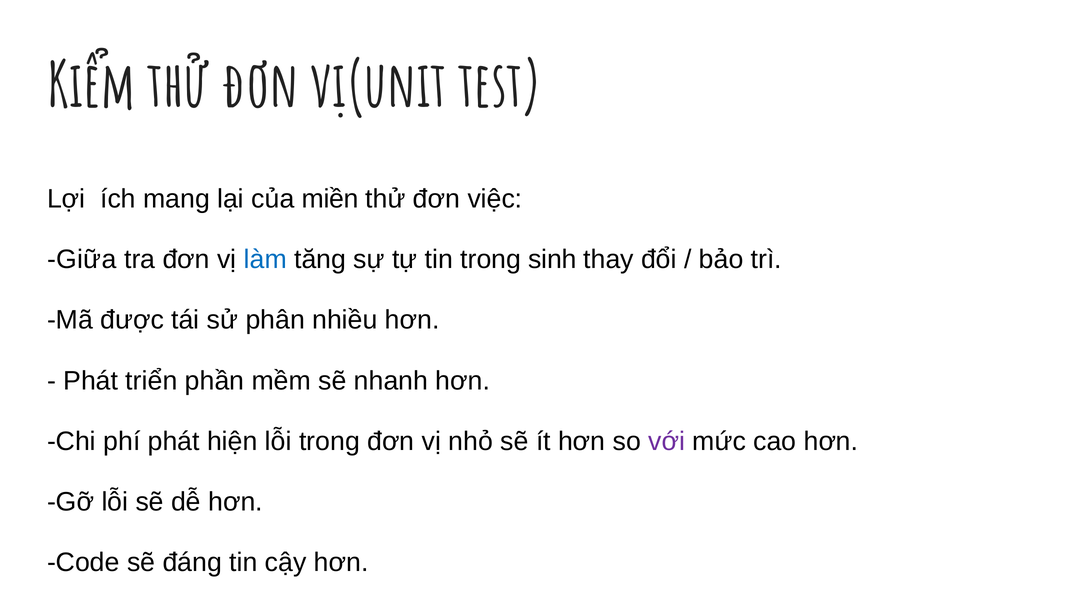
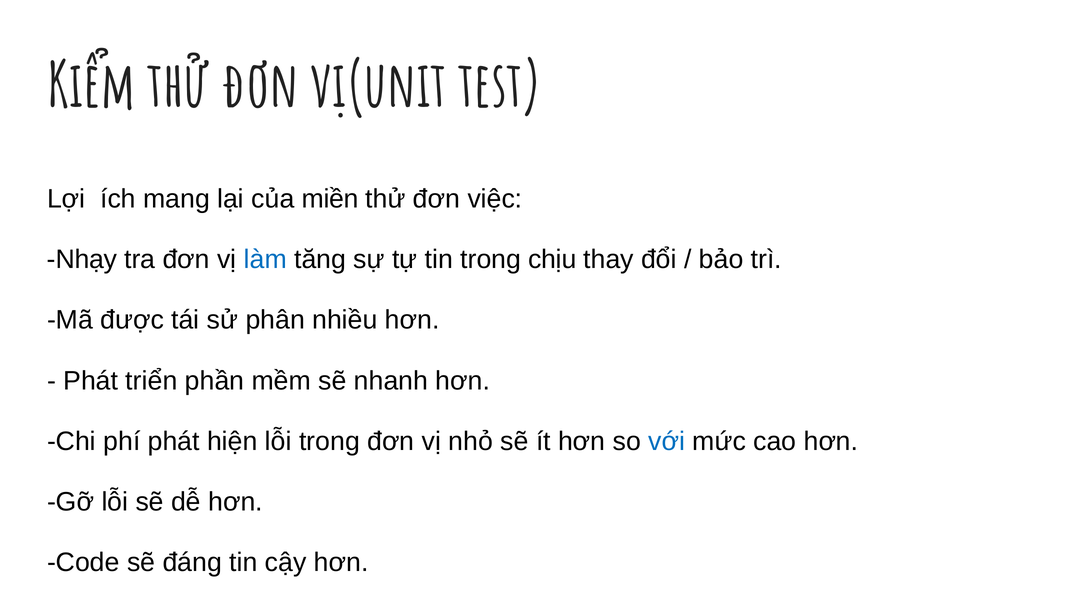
Giữa: Giữa -> Nhạy (82, 259)
sinh: sinh -> chịu (552, 259)
với colour: purple -> blue (667, 441)
